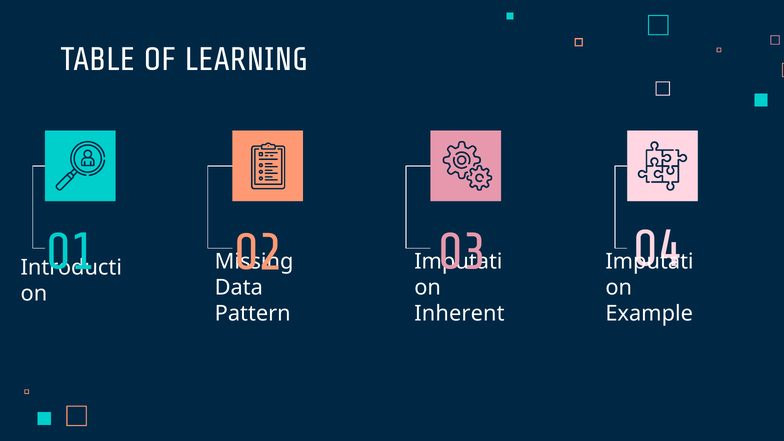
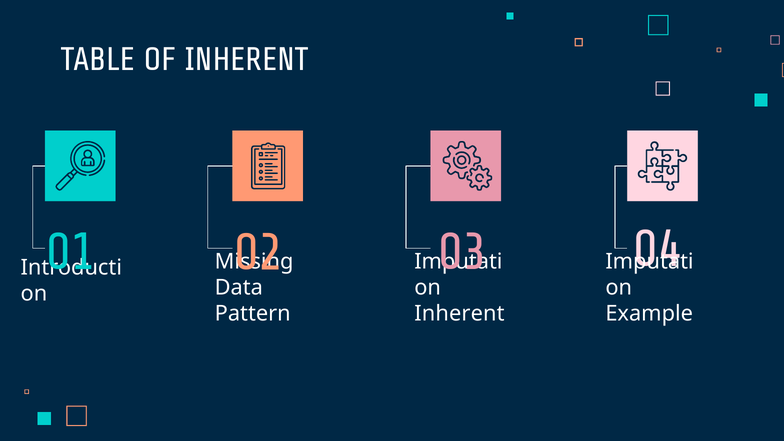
OF LEARNING: LEARNING -> INHERENT (247, 60)
